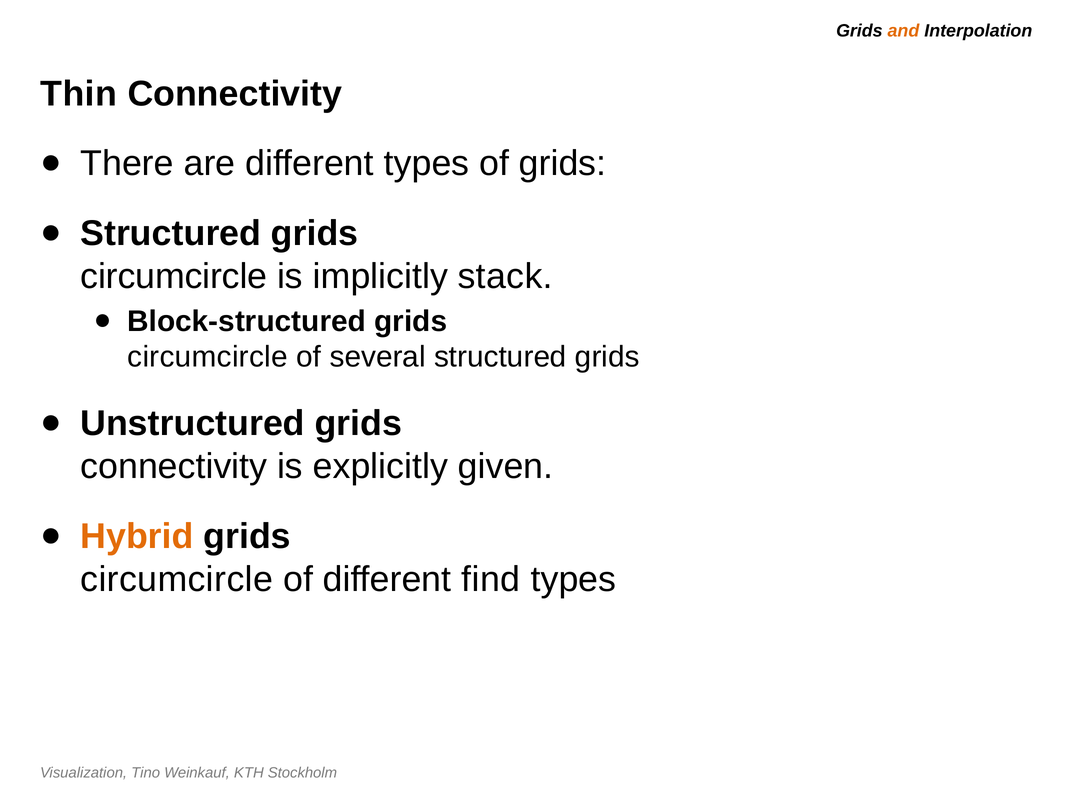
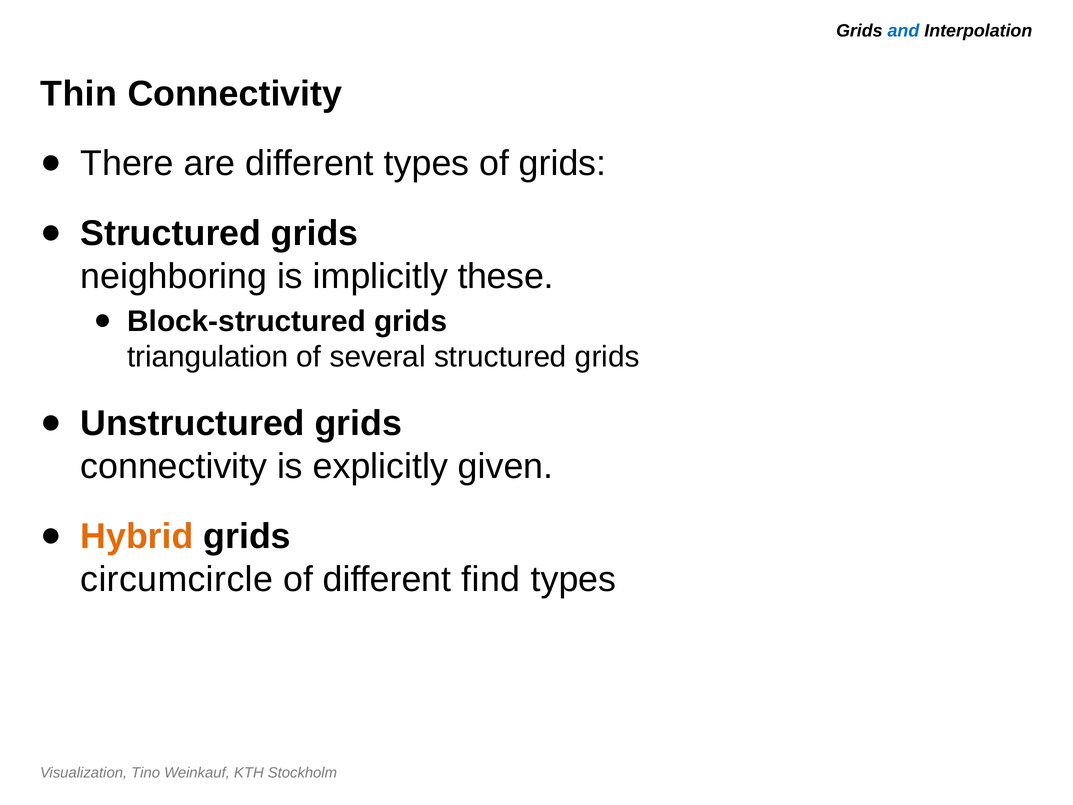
and colour: orange -> blue (903, 31)
circumcircle: circumcircle -> neighboring (174, 276)
stack: stack -> these (506, 276)
circumcircle: circumcircle -> triangulation (208, 357)
